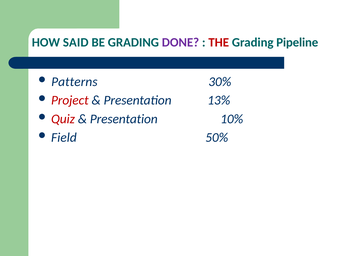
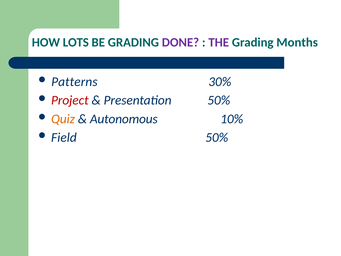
SAID: SAID -> LOTS (76, 42)
THE colour: red -> purple (219, 42)
Pipeline: Pipeline -> Months (297, 42)
Presentation 13%: 13% -> 50% (219, 100)
Quiz colour: red -> orange (63, 119)
Presentation: Presentation -> Autonomous (124, 119)
